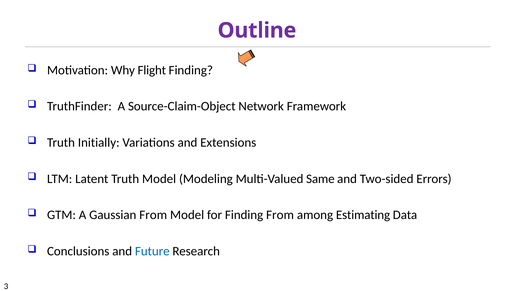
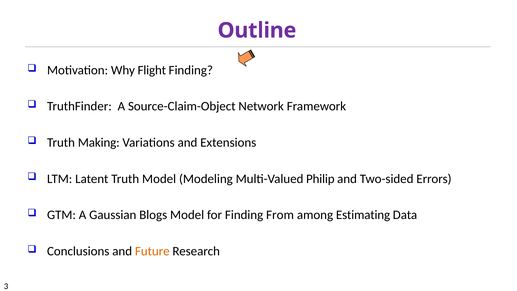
Initially: Initially -> Making (99, 142)
Same: Same -> Philip (320, 179)
Gaussian From: From -> Blogs (153, 215)
Future colour: blue -> orange (152, 251)
